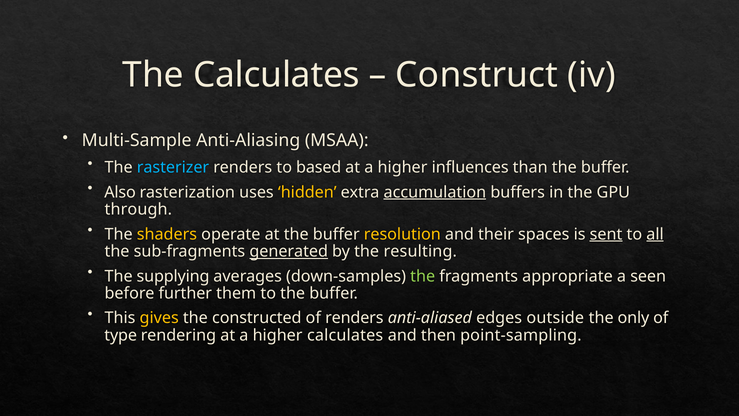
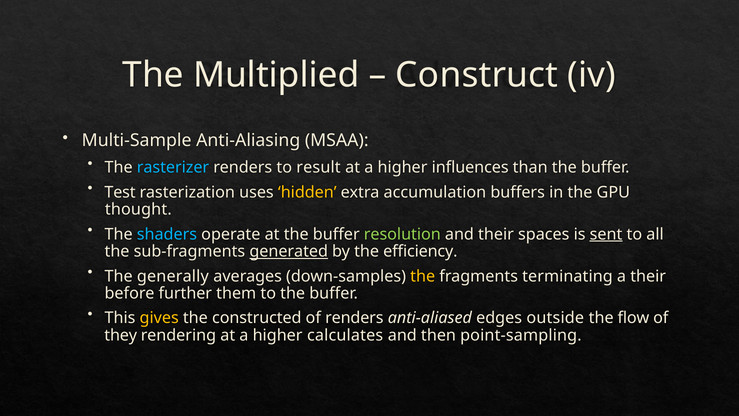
The Calculates: Calculates -> Multiplied (276, 75)
based: based -> result (319, 168)
Also: Also -> Test (120, 192)
accumulation underline: present -> none (435, 192)
through: through -> thought (138, 209)
shaders colour: yellow -> light blue (167, 234)
resolution colour: yellow -> light green (402, 234)
all underline: present -> none (655, 234)
resulting: resulting -> efficiency (420, 251)
supplying: supplying -> generally (173, 276)
the colour: light green -> yellow (423, 276)
appropriate: appropriate -> terminating (567, 276)
a seen: seen -> their (648, 276)
only: only -> flow (633, 318)
type: type -> they (121, 335)
